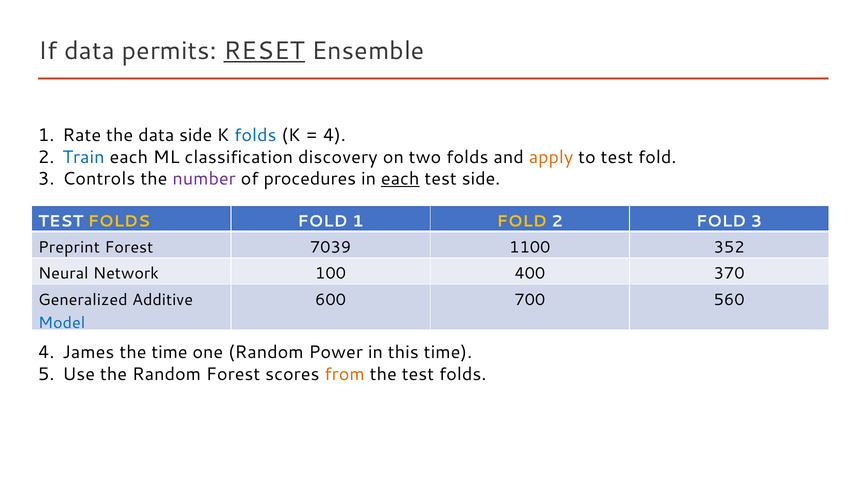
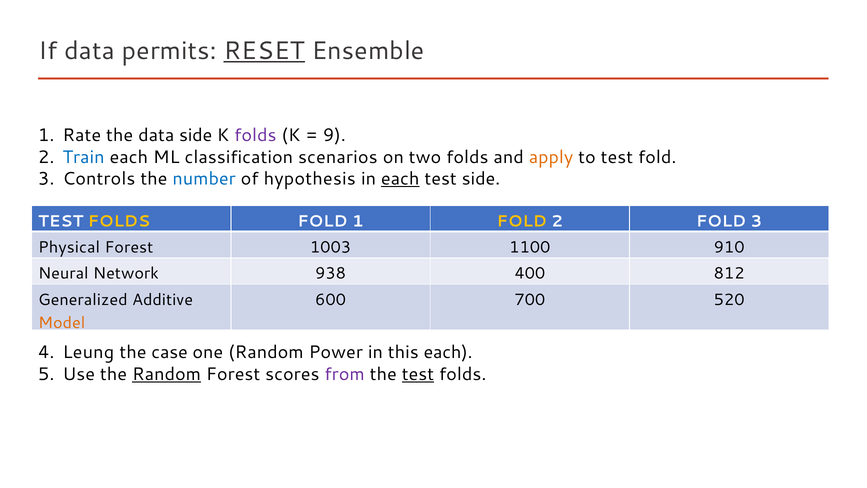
folds colour: blue -> purple (255, 135)
4: 4 -> 9 (334, 135)
discovery: discovery -> scenarios (338, 157)
number colour: purple -> blue (204, 179)
procedures: procedures -> hypothesis (310, 179)
Preprint: Preprint -> Physical (69, 247)
7039: 7039 -> 1003 (331, 247)
352: 352 -> 910 (729, 247)
100: 100 -> 938 (331, 273)
370: 370 -> 812 (729, 273)
560: 560 -> 520 (729, 300)
Model colour: blue -> orange (62, 323)
James: James -> Leung (88, 352)
the time: time -> case (170, 352)
this time: time -> each (448, 352)
Random underline: none -> present (167, 374)
from colour: orange -> purple (345, 374)
test underline: none -> present (418, 374)
